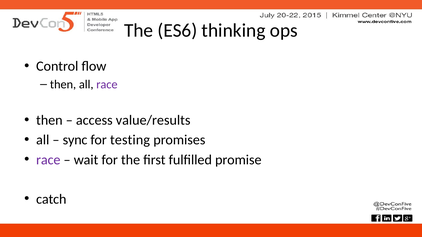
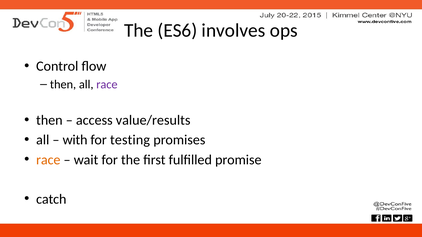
thinking: thinking -> involves (234, 31)
sync: sync -> with (75, 140)
race colour: purple -> orange (48, 160)
